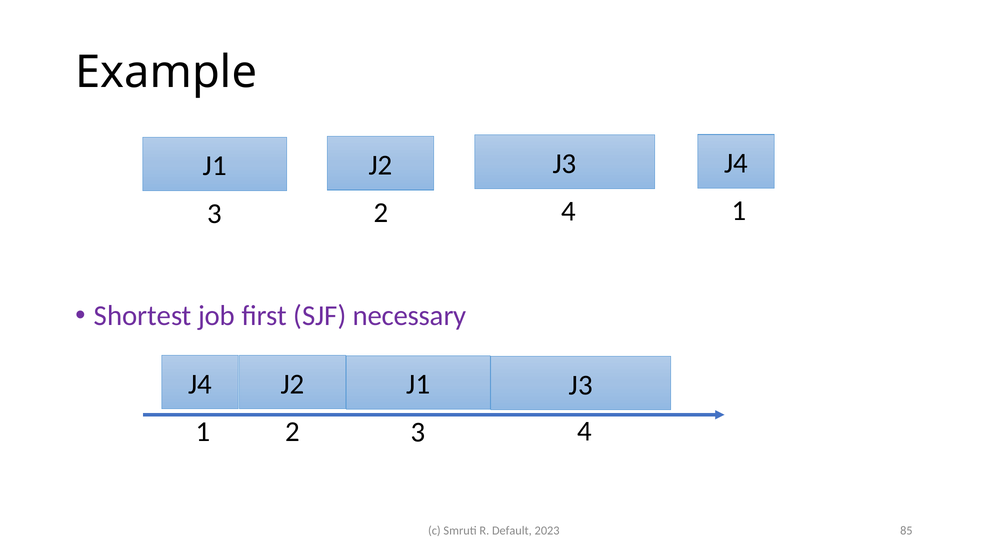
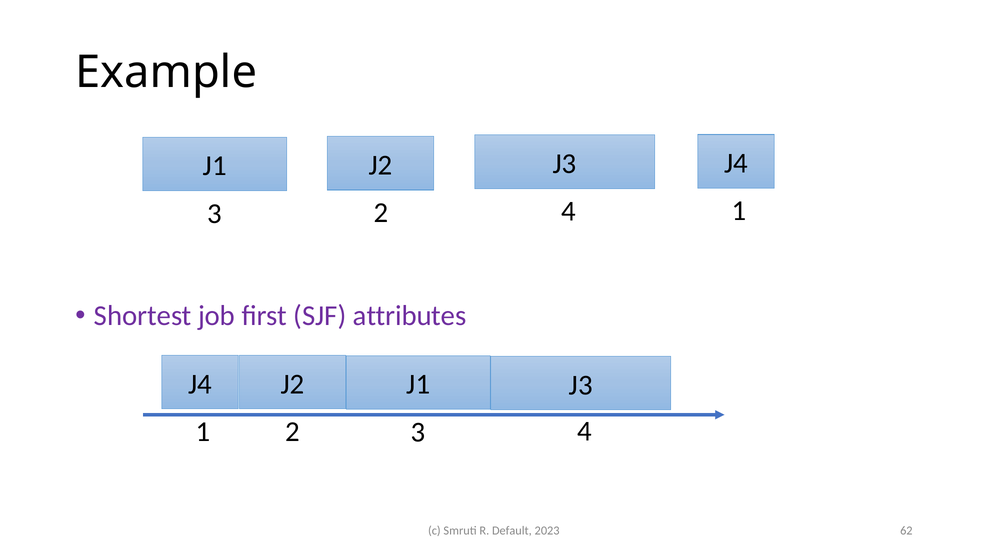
necessary: necessary -> attributes (410, 316)
85: 85 -> 62 (906, 531)
